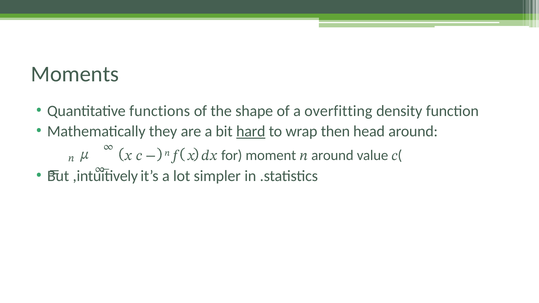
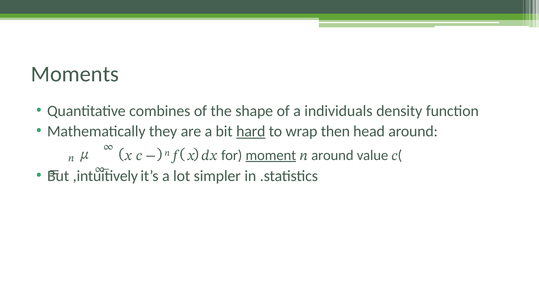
functions: functions -> combines (160, 111)
overfitting: overfitting -> individuals (338, 111)
moment underline: none -> present (271, 155)
